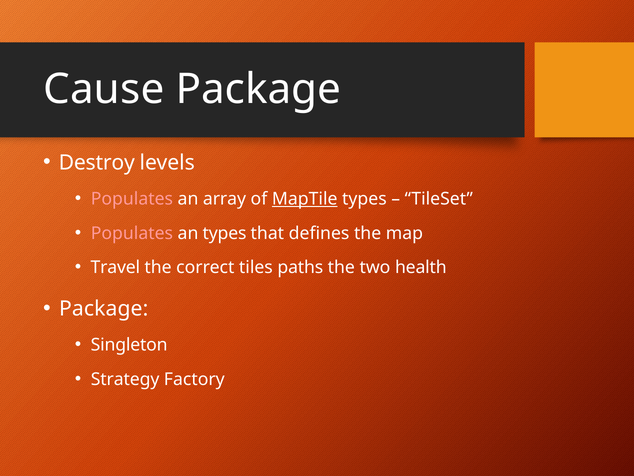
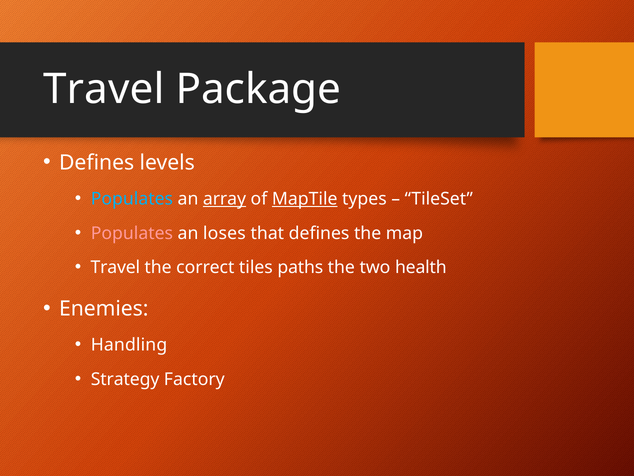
Cause: Cause -> Travel (104, 89)
Destroy: Destroy -> Defines (97, 162)
Populates colour: pink -> light blue (132, 199)
array underline: none -> present (224, 199)
an types: types -> loses (224, 233)
Package: Package -> Enemies (104, 308)
Singleton: Singleton -> Handling (129, 345)
